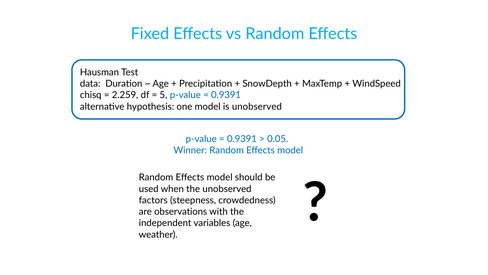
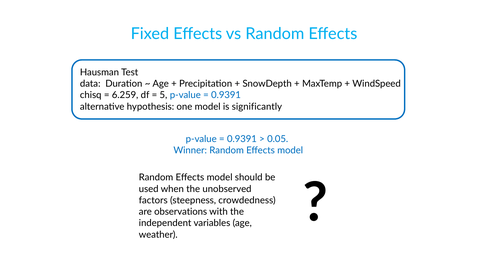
2.259: 2.259 -> 6.259 (125, 95)
is unobserved: unobserved -> significantly (257, 106)
